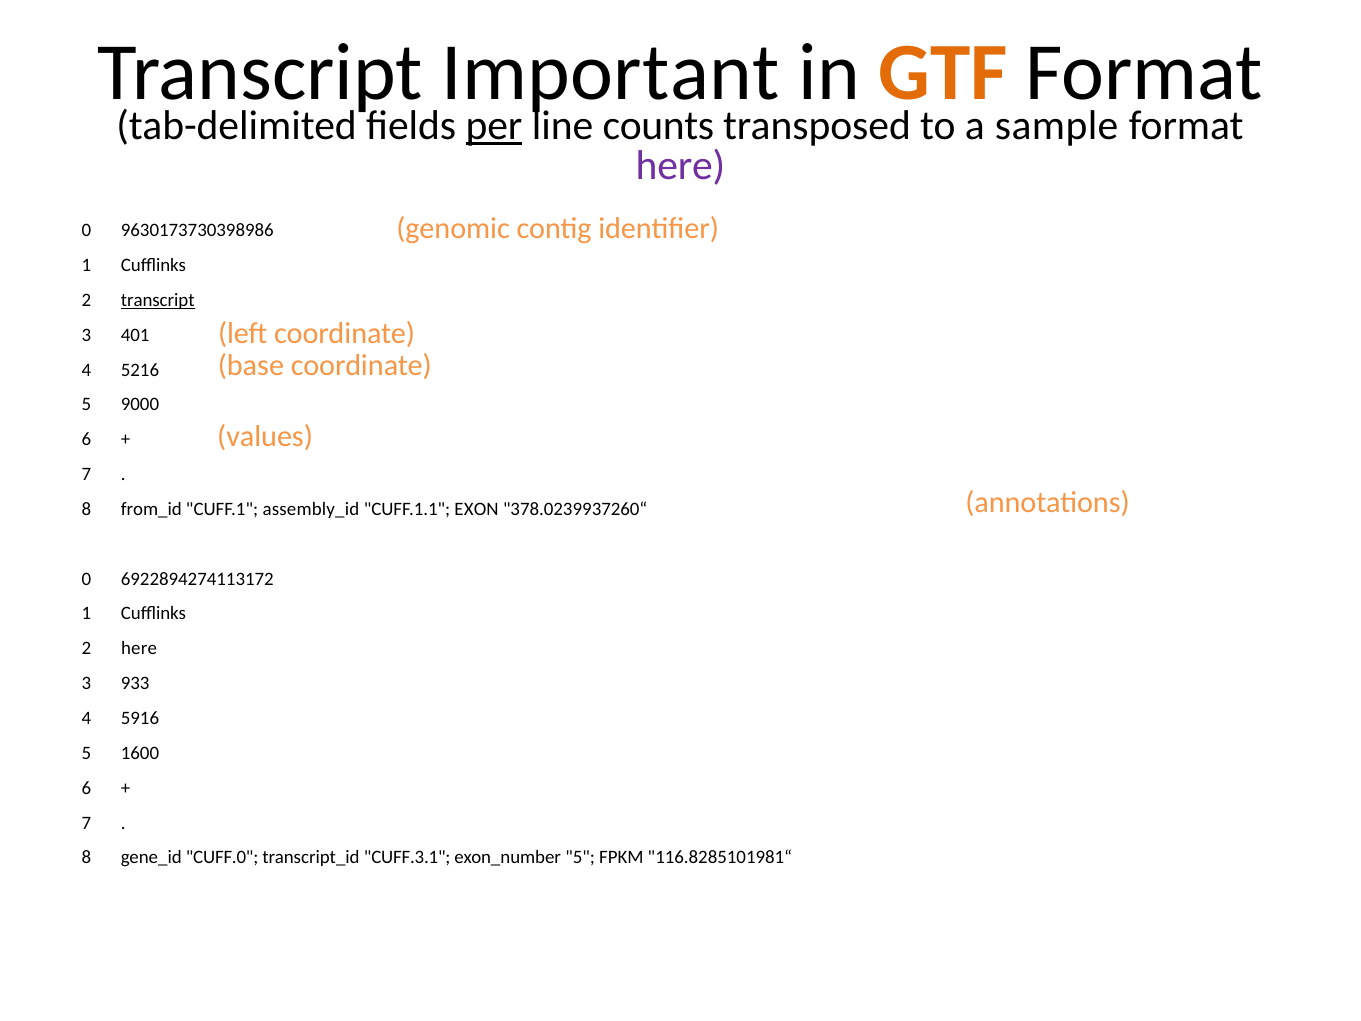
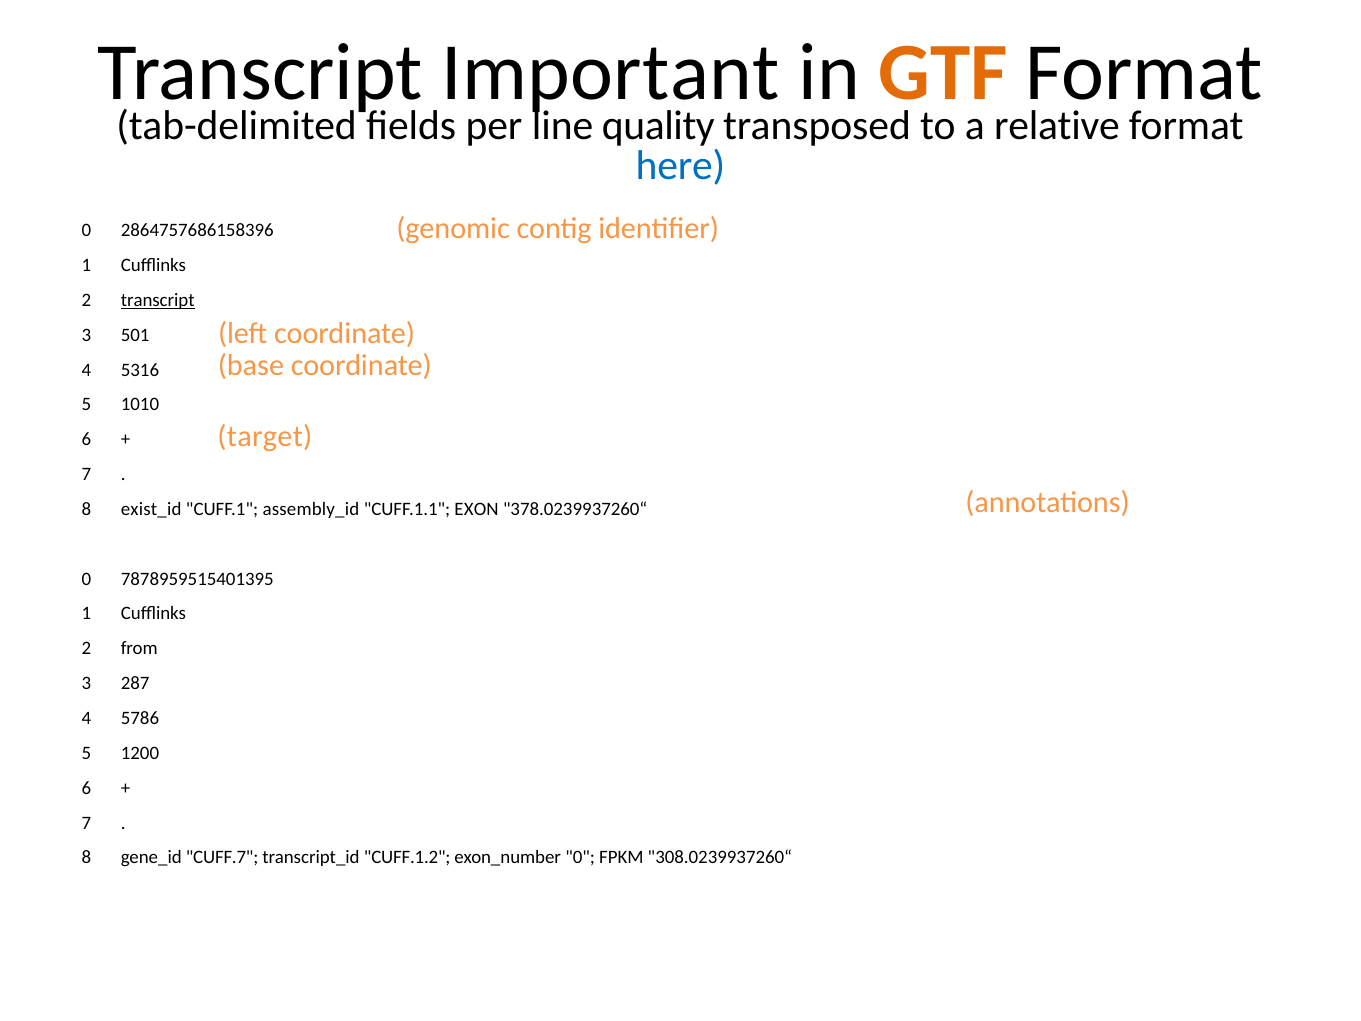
per underline: present -> none (494, 125)
counts: counts -> quality (658, 125)
sample: sample -> relative (1057, 125)
here colour: purple -> blue (681, 165)
9630173730398986: 9630173730398986 -> 2864757686158396 (197, 230)
401: 401 -> 501 (135, 335)
5216: 5216 -> 5316 (140, 370)
9000: 9000 -> 1010 (140, 405)
values: values -> target (265, 436)
from_id: from_id -> exist_id (151, 509)
6922894274113172: 6922894274113172 -> 7878959515401395 (197, 579)
2 here: here -> from (139, 648)
933: 933 -> 287 (135, 683)
5916: 5916 -> 5786 (140, 718)
1600: 1600 -> 1200 (140, 753)
CUFF.0: CUFF.0 -> CUFF.7 (222, 857)
CUFF.3.1: CUFF.3.1 -> CUFF.1.2 (407, 857)
exon_number 5: 5 -> 0 (580, 857)
116.8285101981“: 116.8285101981“ -> 308.0239937260“ (720, 857)
